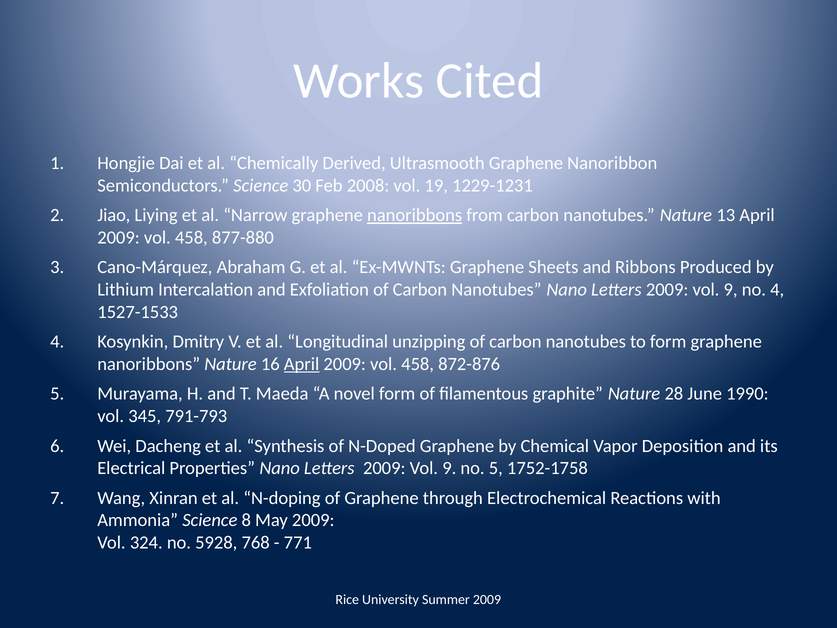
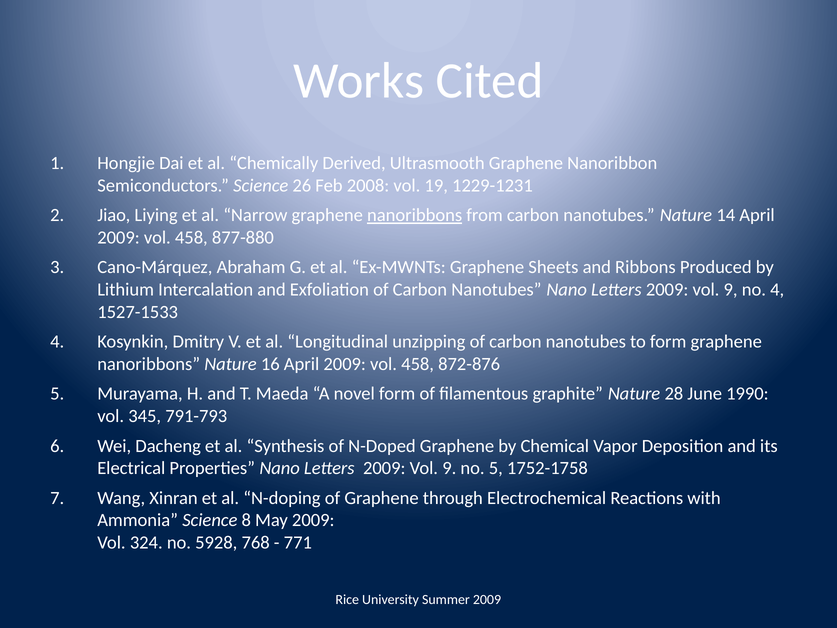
30: 30 -> 26 (302, 185)
13: 13 -> 14 (726, 215)
April underline: present -> none (302, 364)
